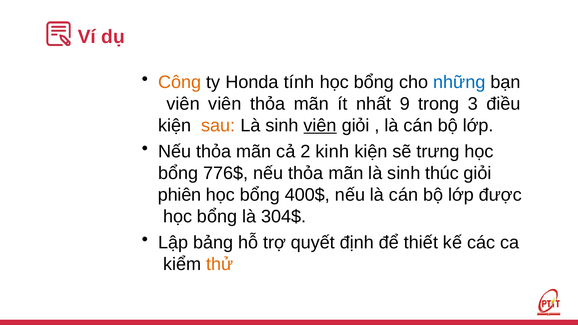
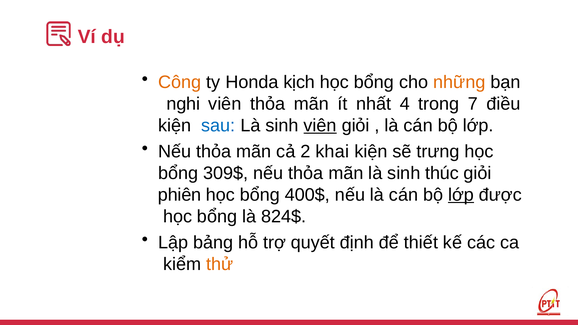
tính: tính -> kịch (299, 82)
những colour: blue -> orange (459, 82)
viên: viên -> nghi (183, 104)
9: 9 -> 4 (405, 104)
3: 3 -> 7 (473, 104)
sau colour: orange -> blue (218, 126)
kinh: kinh -> khai (332, 152)
776$: 776$ -> 309$ (226, 173)
lớp underline: none -> present (461, 195)
304$: 304$ -> 824$ (284, 217)
